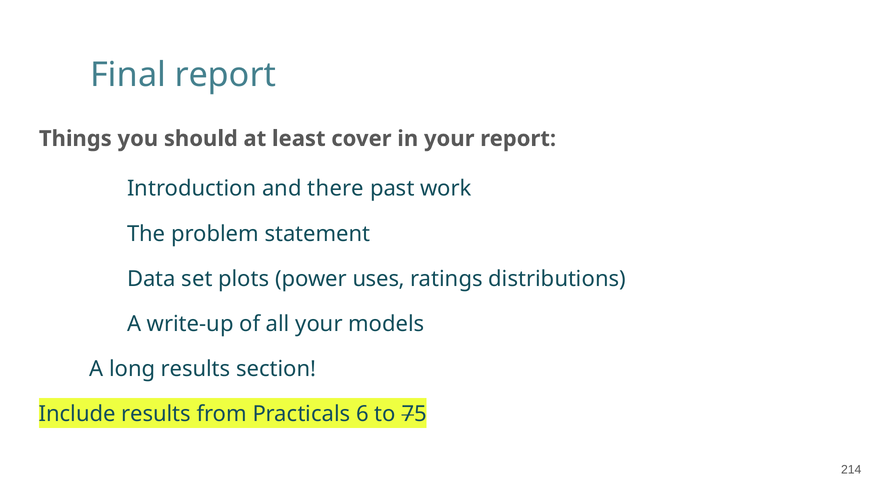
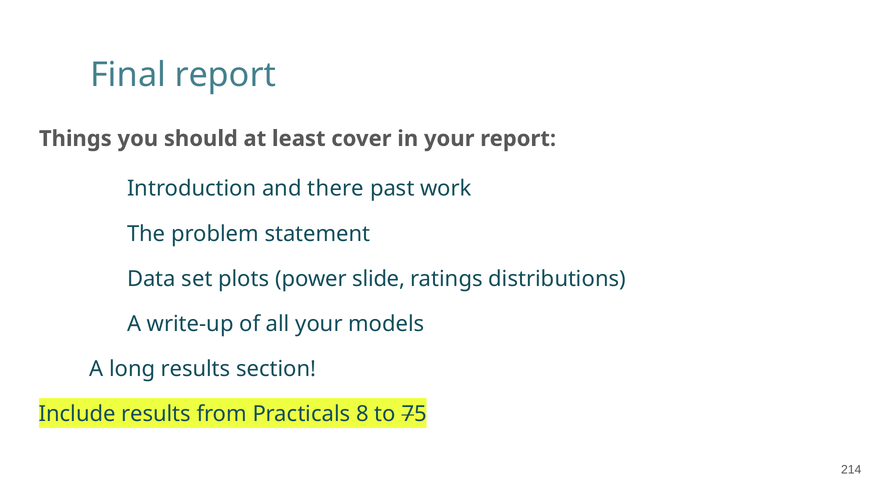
uses: uses -> slide (379, 279)
6: 6 -> 8 (362, 414)
